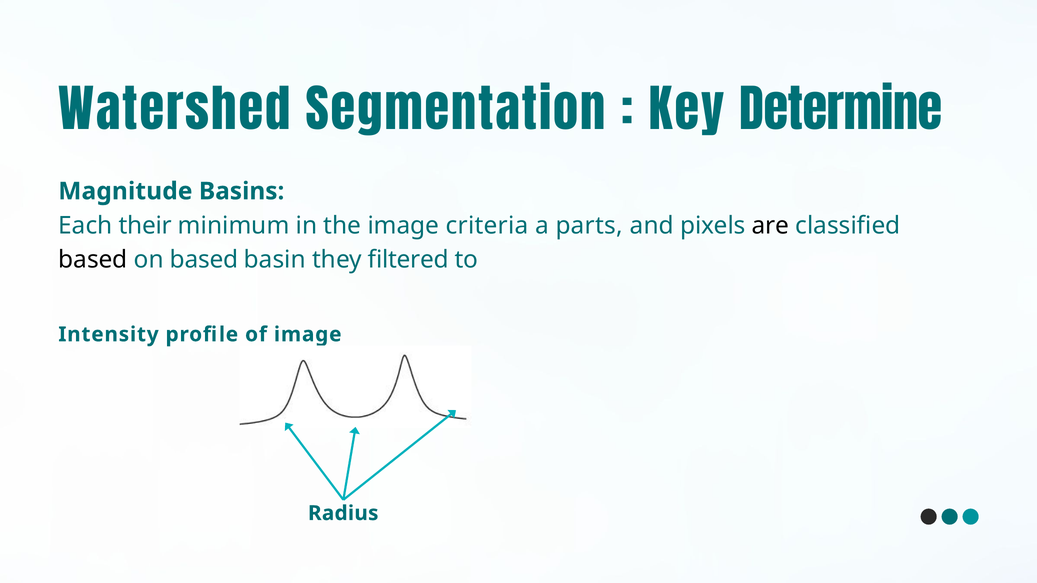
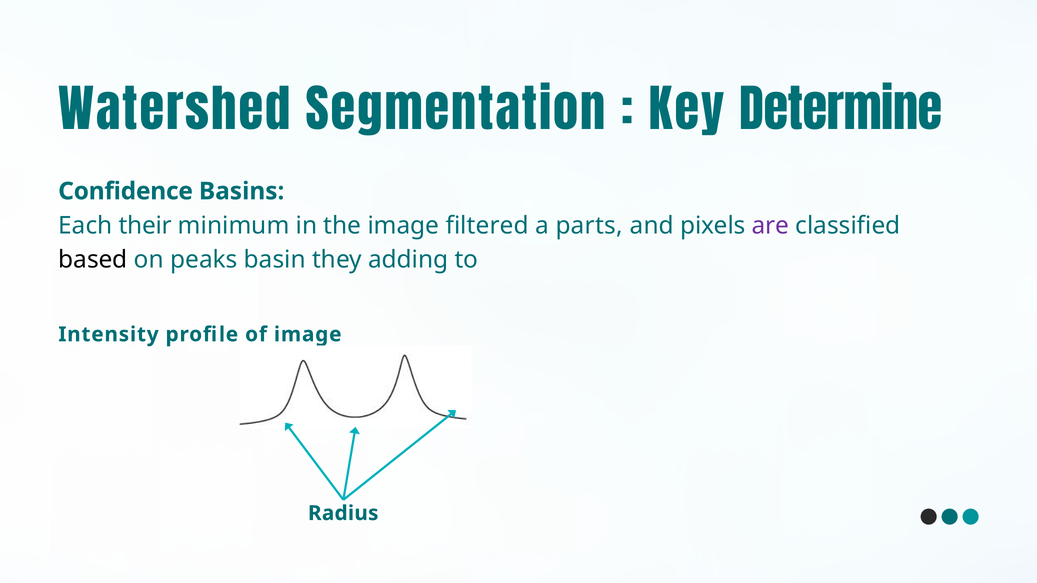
Magnitude: Magnitude -> Confidence (126, 191)
criteria: criteria -> filtered (487, 226)
are colour: black -> purple (771, 226)
on based: based -> peaks (204, 260)
filtered: filtered -> adding (408, 260)
